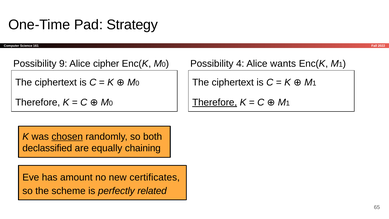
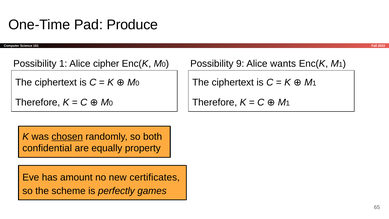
Strategy: Strategy -> Produce (132, 25)
Possibility 9: 9 -> 1 (63, 64)
4: 4 -> 9 (240, 64)
Therefore underline: present -> none (215, 102)
declassified: declassified -> confidential (47, 148)
chaining: chaining -> property (143, 148)
related: related -> games (152, 191)
